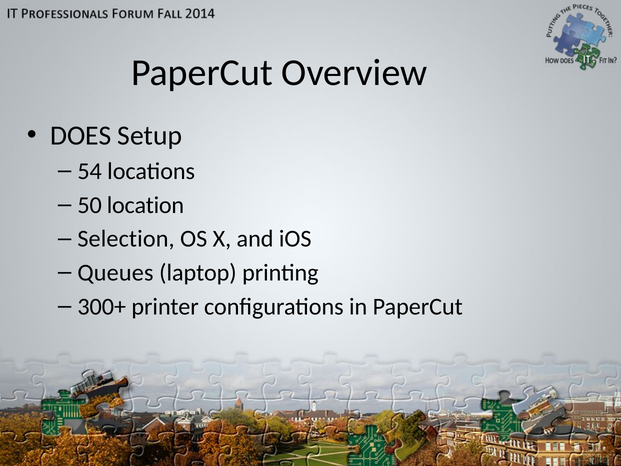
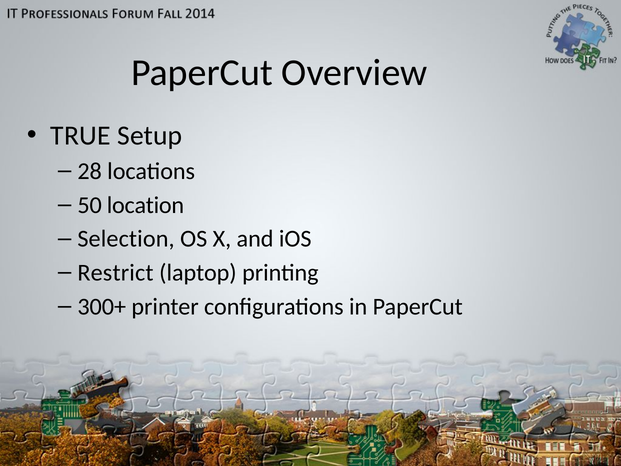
DOES: DOES -> TRUE (81, 135)
54: 54 -> 28 (90, 171)
Queues: Queues -> Restrict (115, 273)
